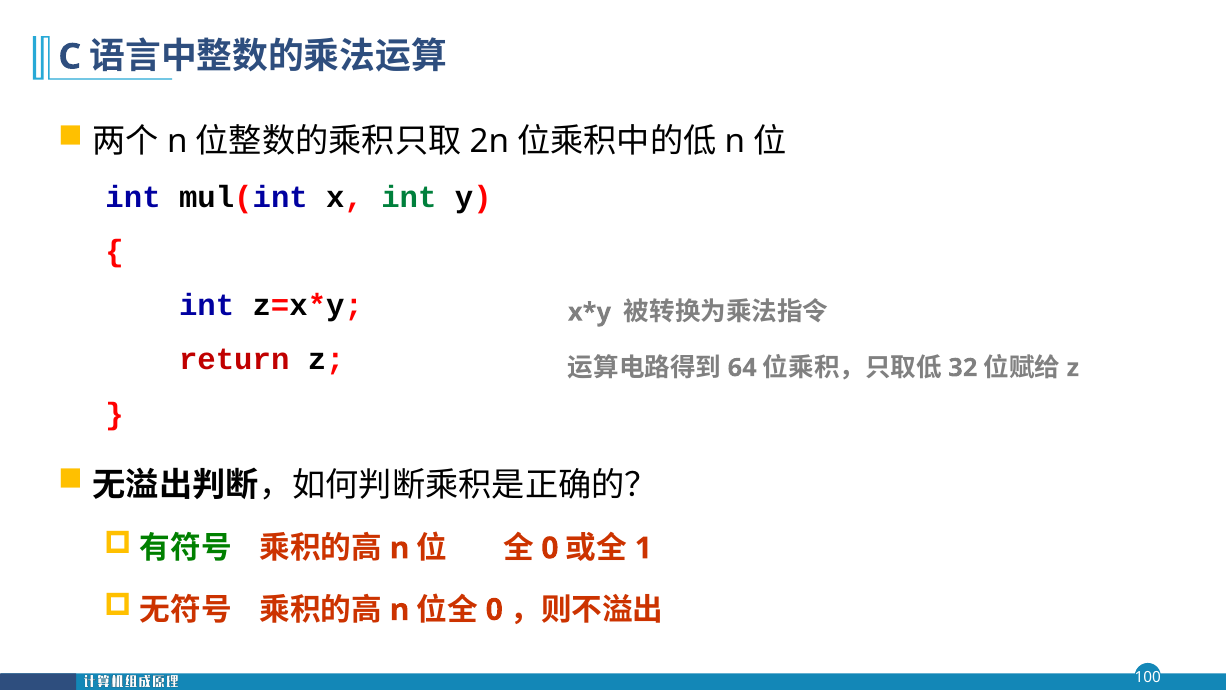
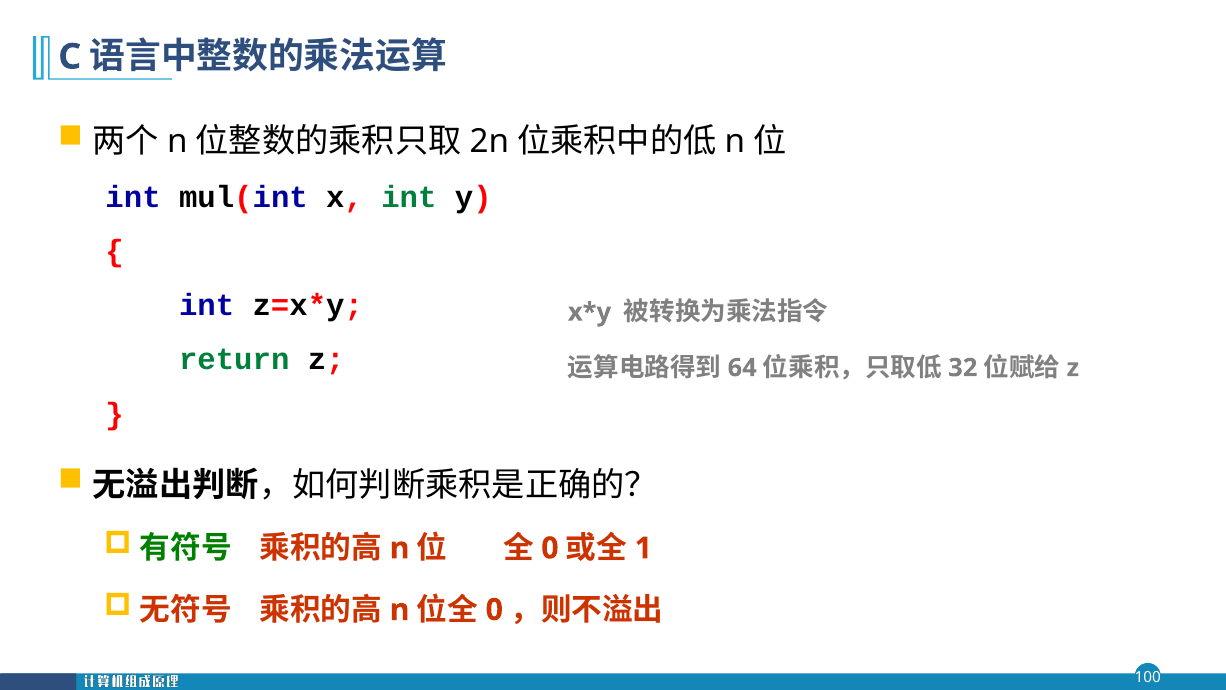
return colour: red -> green (234, 360)
